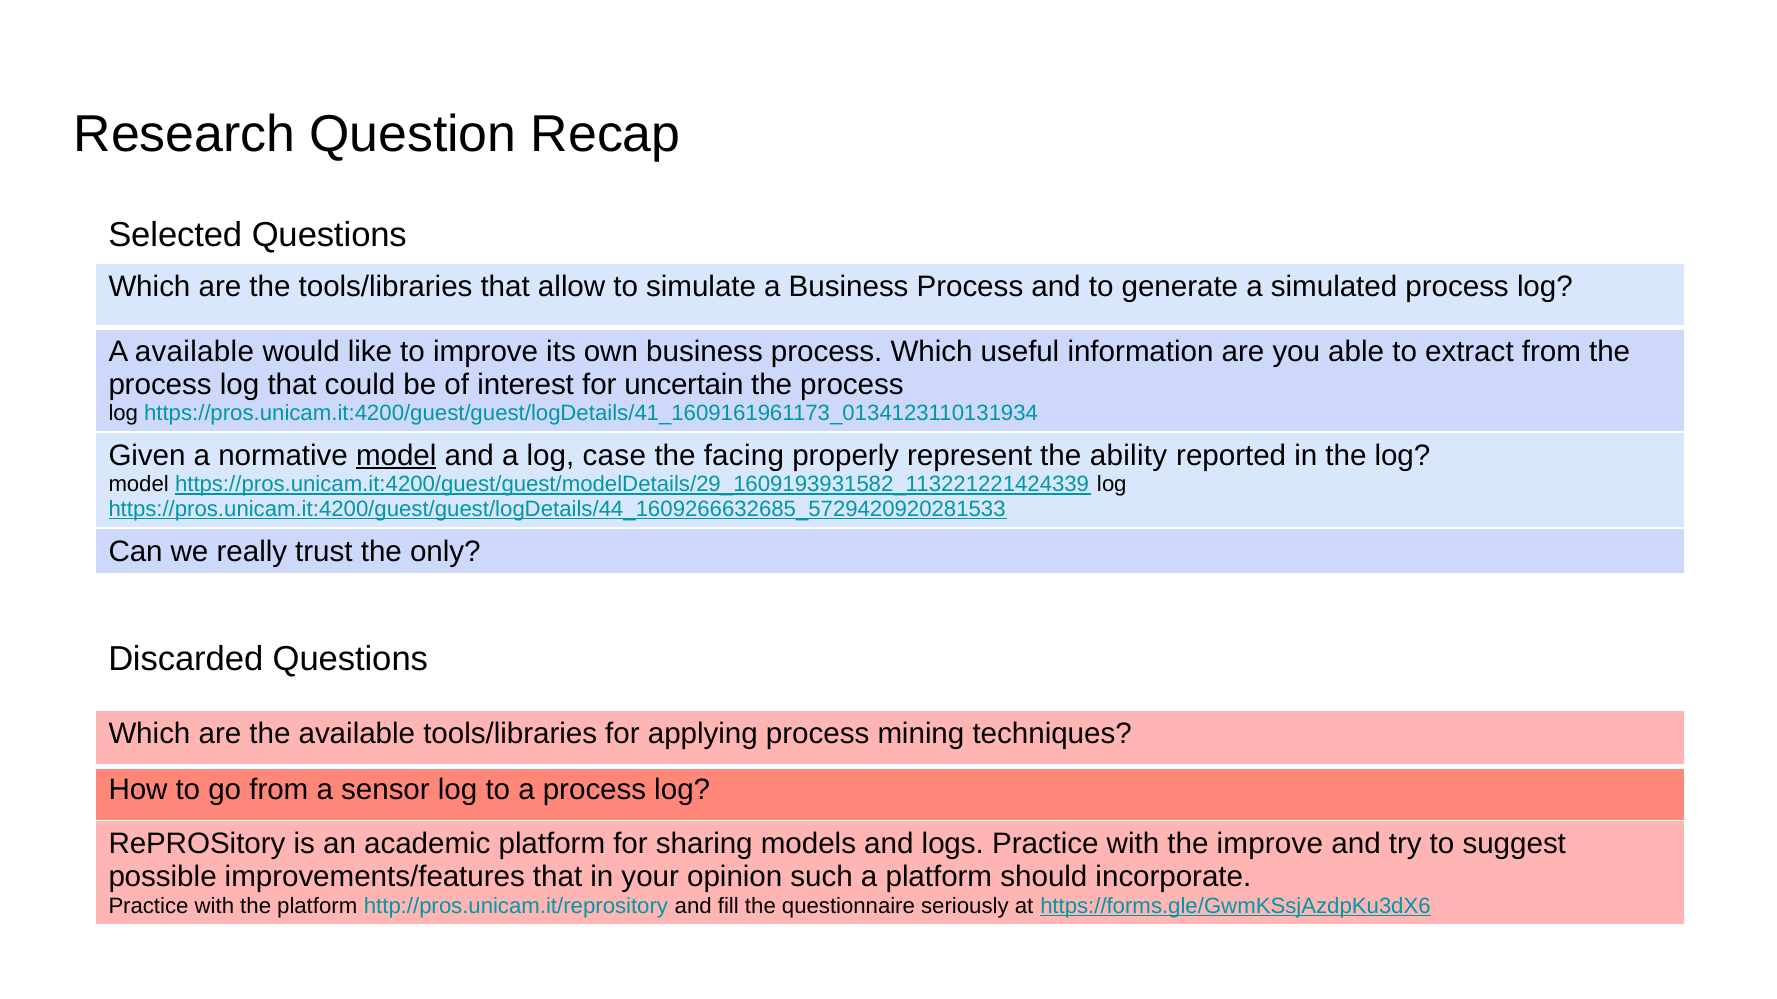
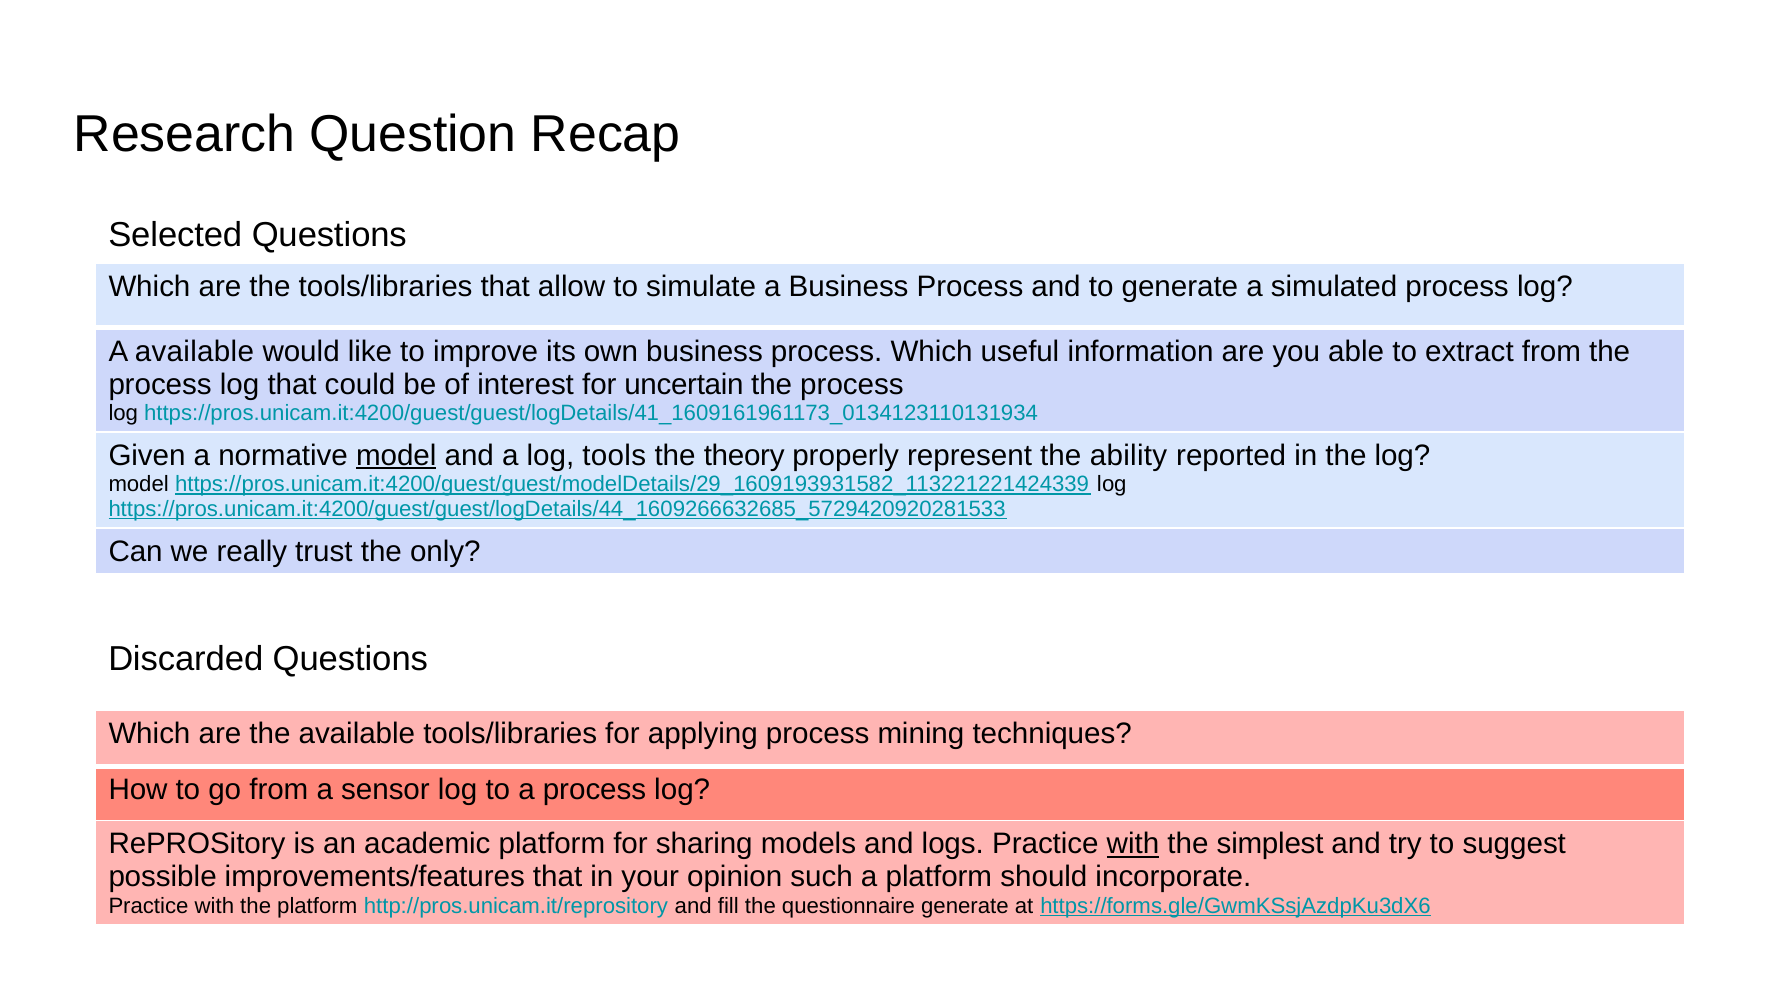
case: case -> tools (614, 456)
facing: facing -> theory (744, 456)
with underline: none -> present (1133, 844)
the improve: improve -> simplest (1270, 844)
questionnaire seriously: seriously -> generate (965, 906)
